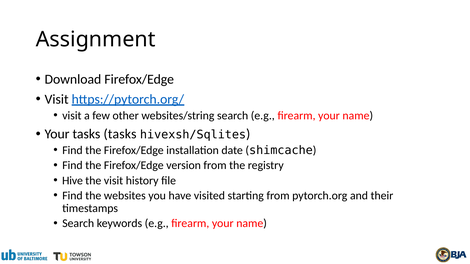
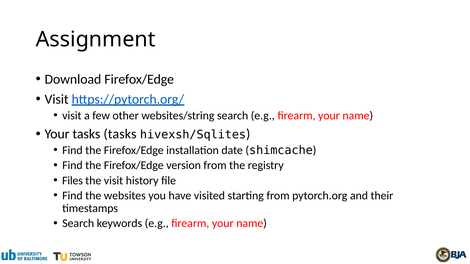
Hive: Hive -> Files (73, 181)
